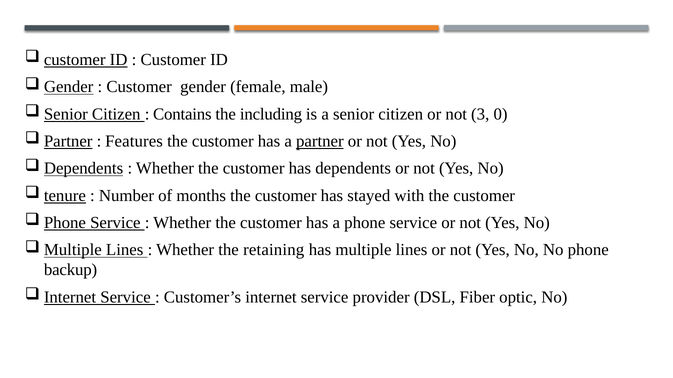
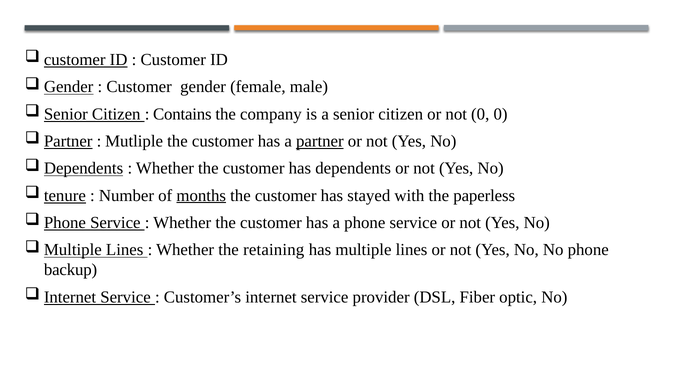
including: including -> company (271, 114)
not 3: 3 -> 0 (480, 114)
Features: Features -> Mutliple (134, 141)
months underline: none -> present (201, 196)
with the customer: customer -> paperless (484, 196)
